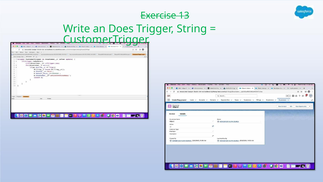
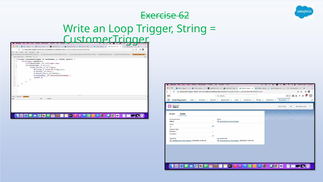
13: 13 -> 62 (184, 16)
Does: Does -> Loop (121, 29)
